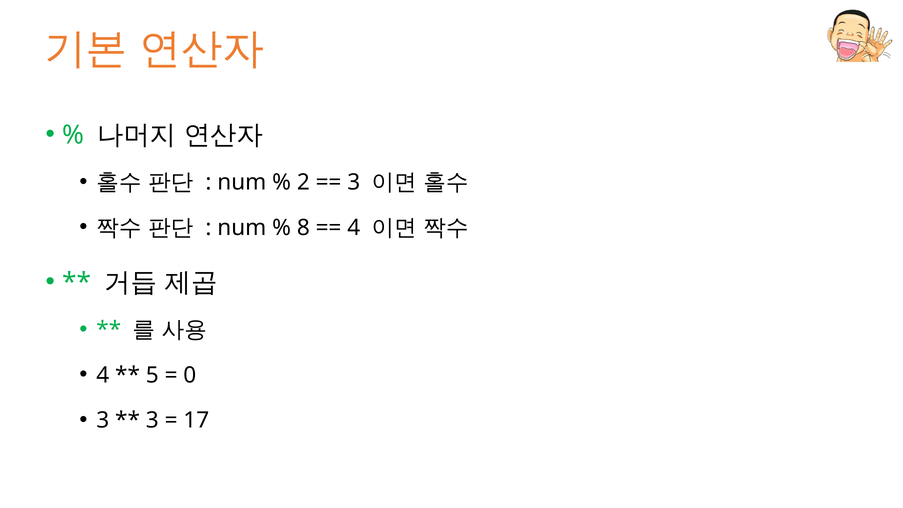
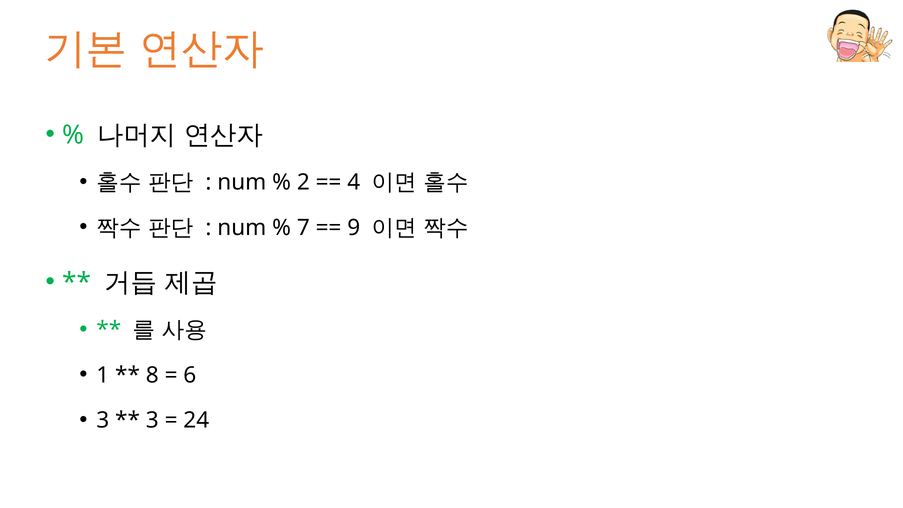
3: 3 -> 4 (354, 182)
8: 8 -> 7 (303, 228)
4: 4 -> 9 (354, 228)
4: 4 -> 1 (103, 375)
5: 5 -> 8 (152, 375)
0: 0 -> 6 (190, 375)
17: 17 -> 24 (196, 420)
